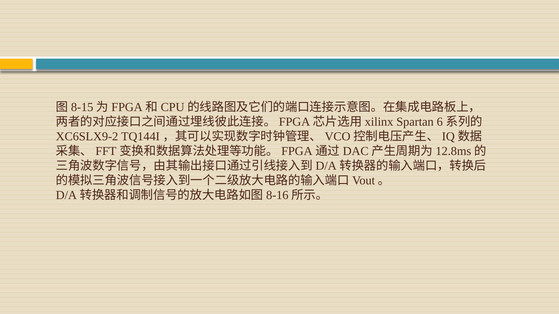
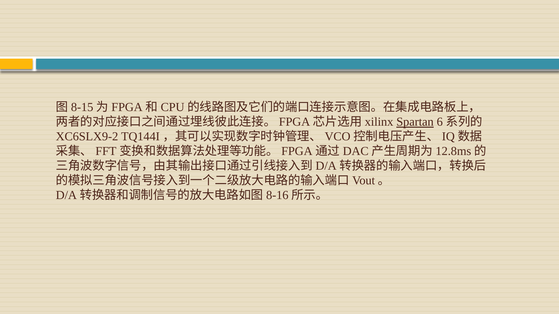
Spartan underline: none -> present (415, 122)
